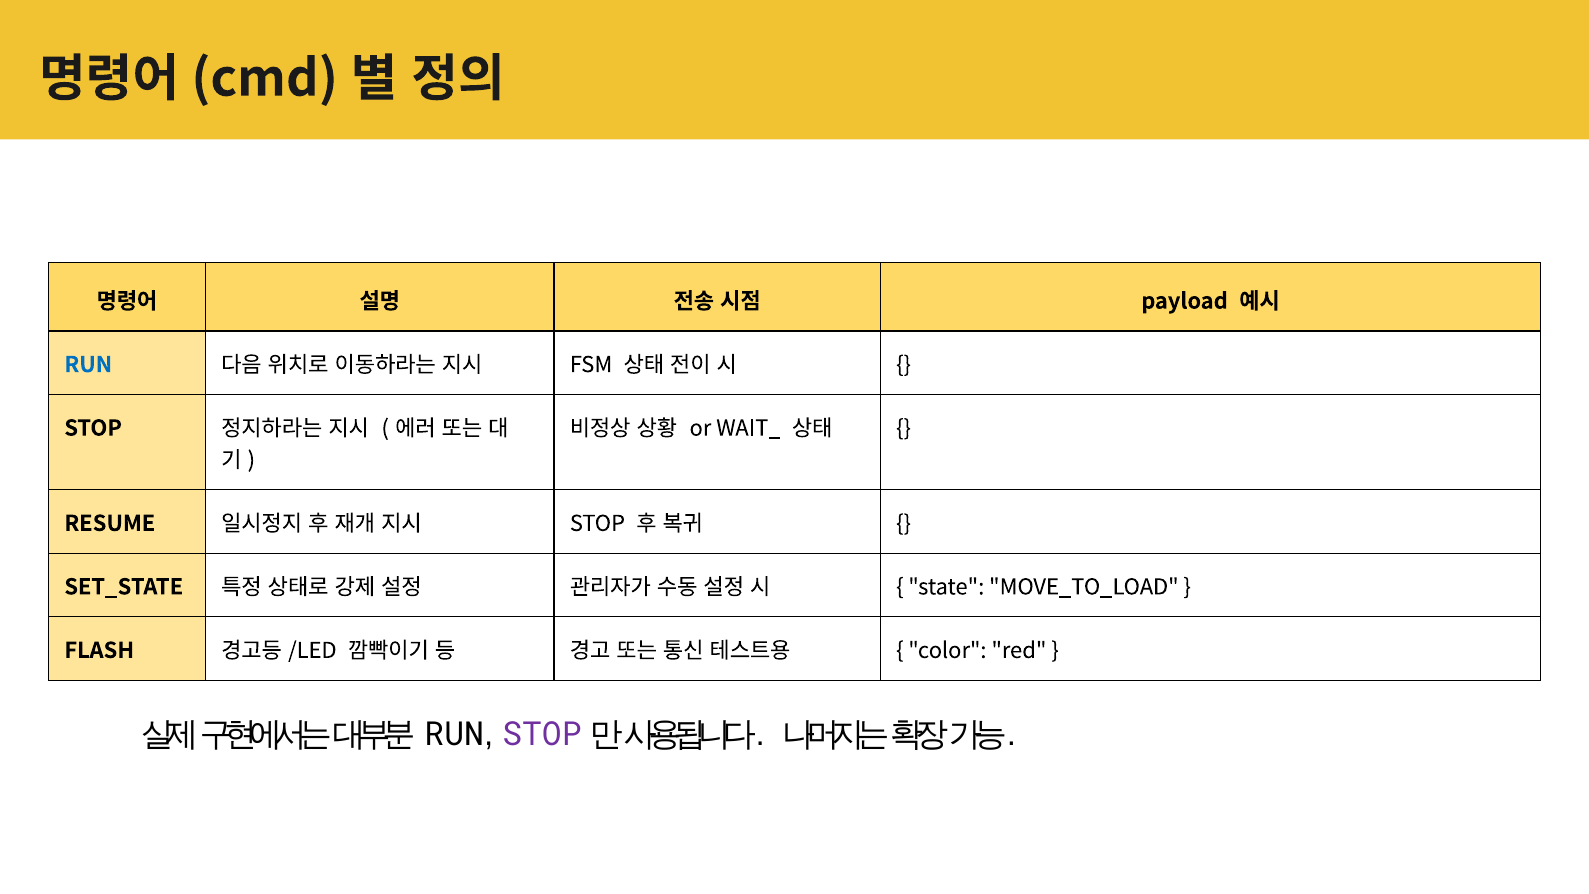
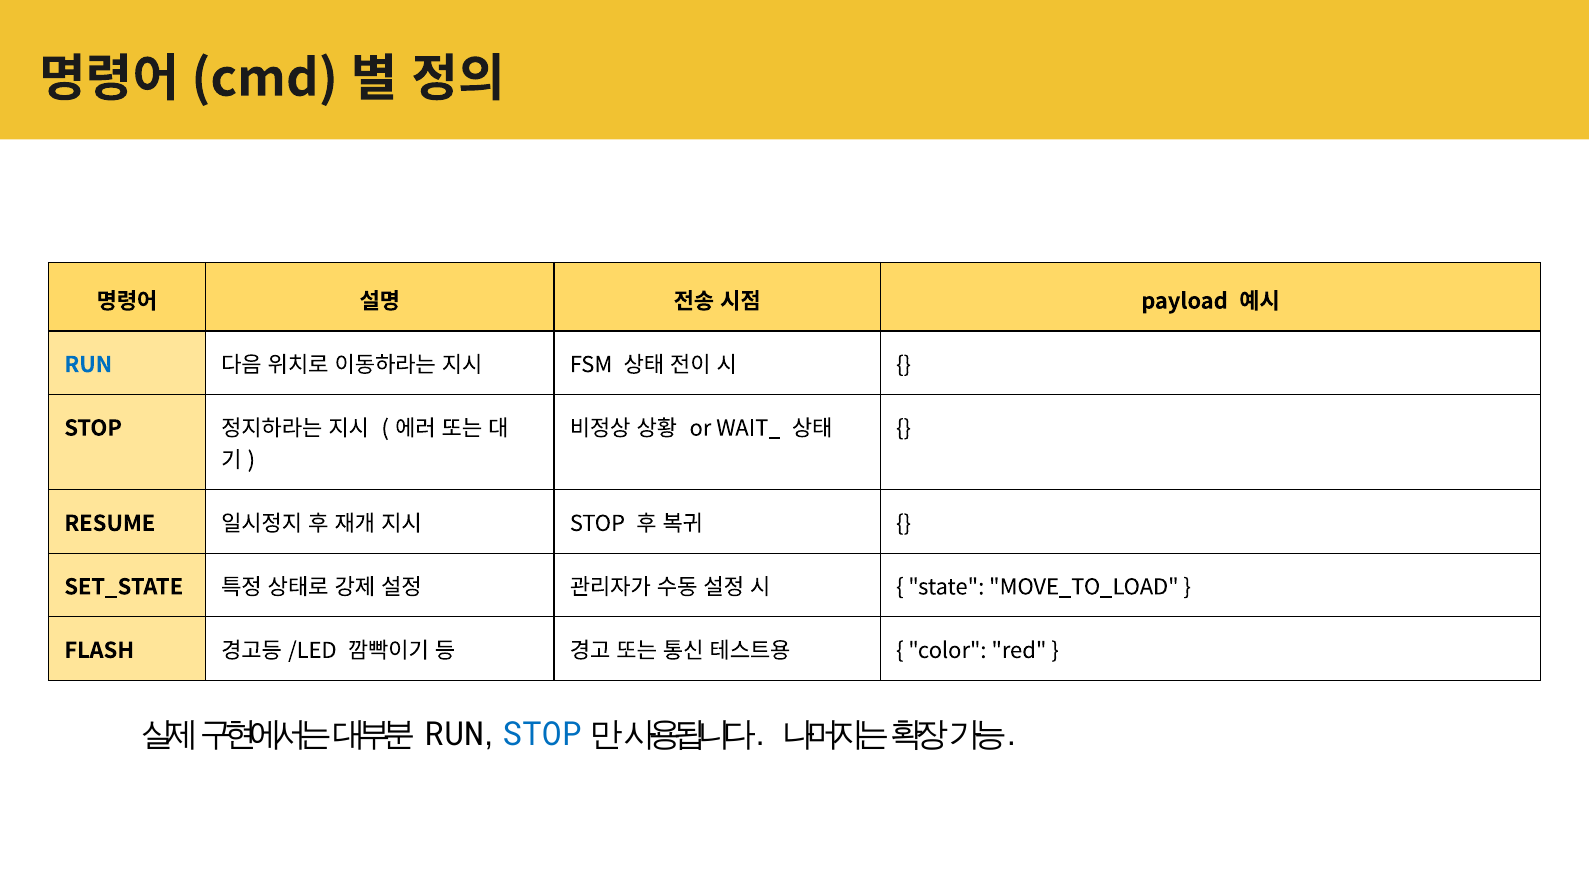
STOP colour: purple -> blue (542, 734)
